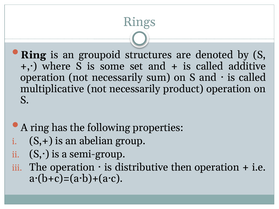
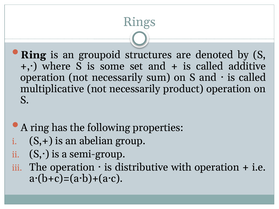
then: then -> with (181, 167)
